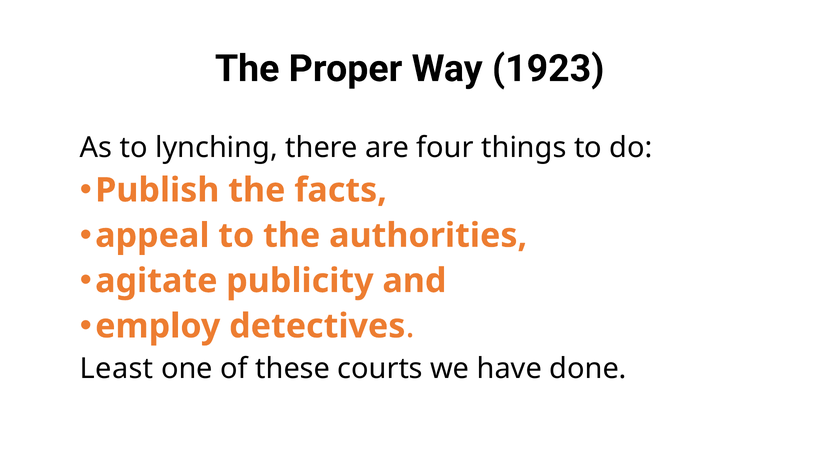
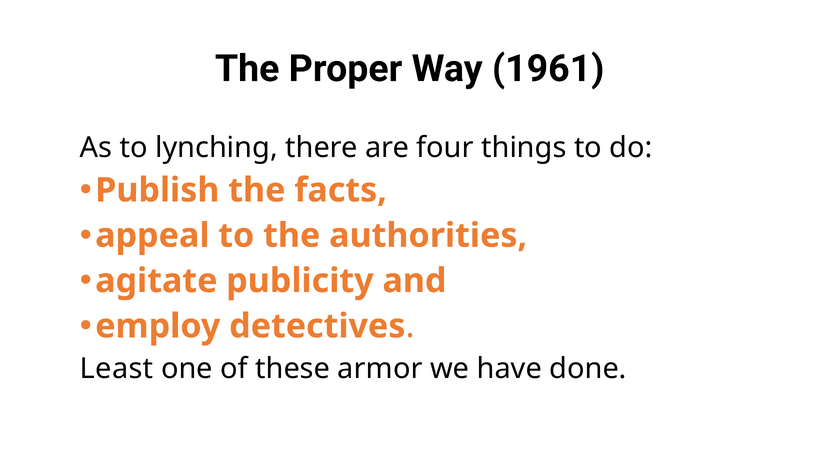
1923: 1923 -> 1961 (548, 69)
courts: courts -> armor (380, 369)
